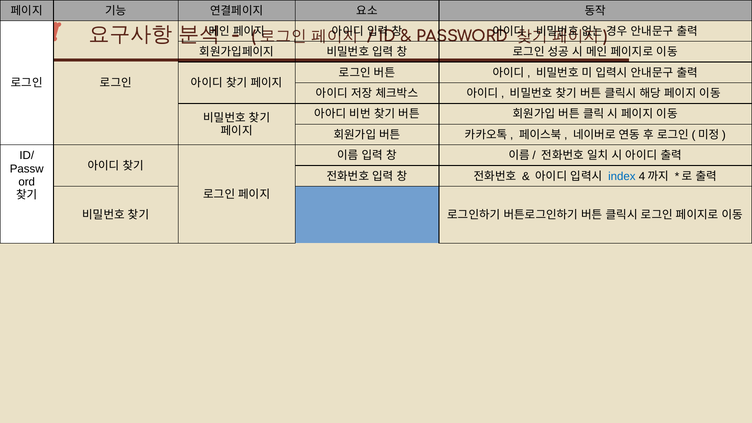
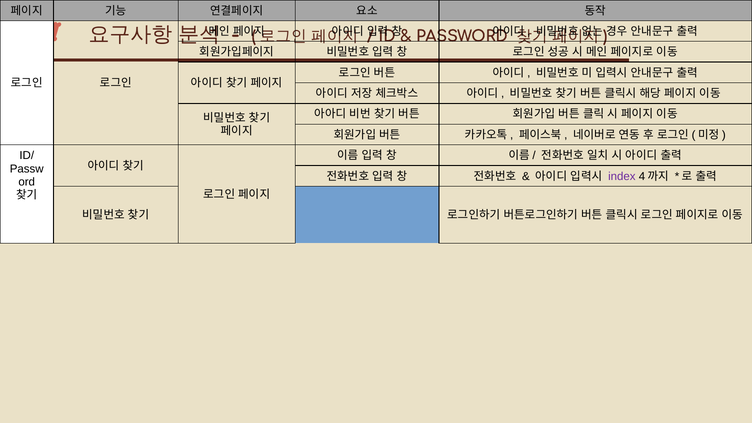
index colour: blue -> purple (622, 176)
